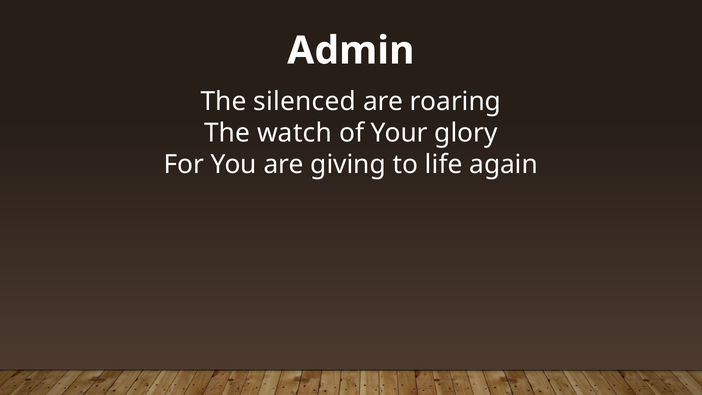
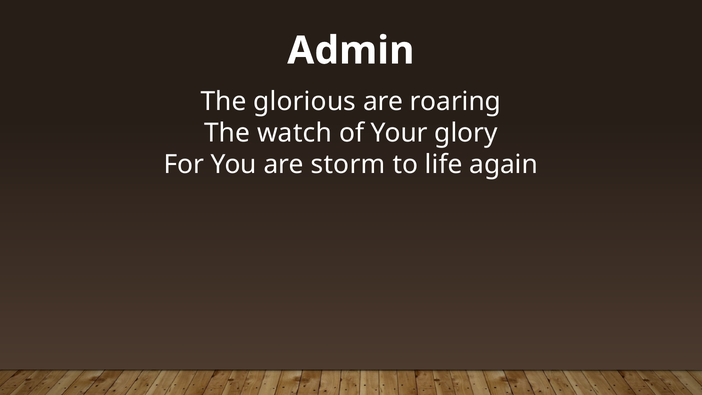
silenced: silenced -> glorious (305, 101)
giving: giving -> storm (348, 165)
